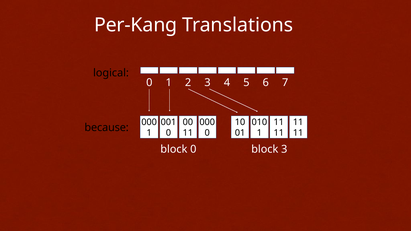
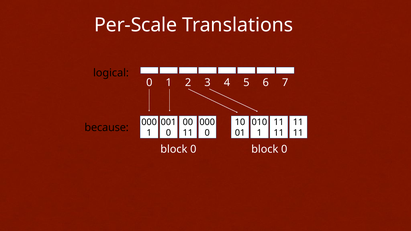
Per-Kang: Per-Kang -> Per-Scale (136, 25)
3: 3 -> 0 (284, 149)
